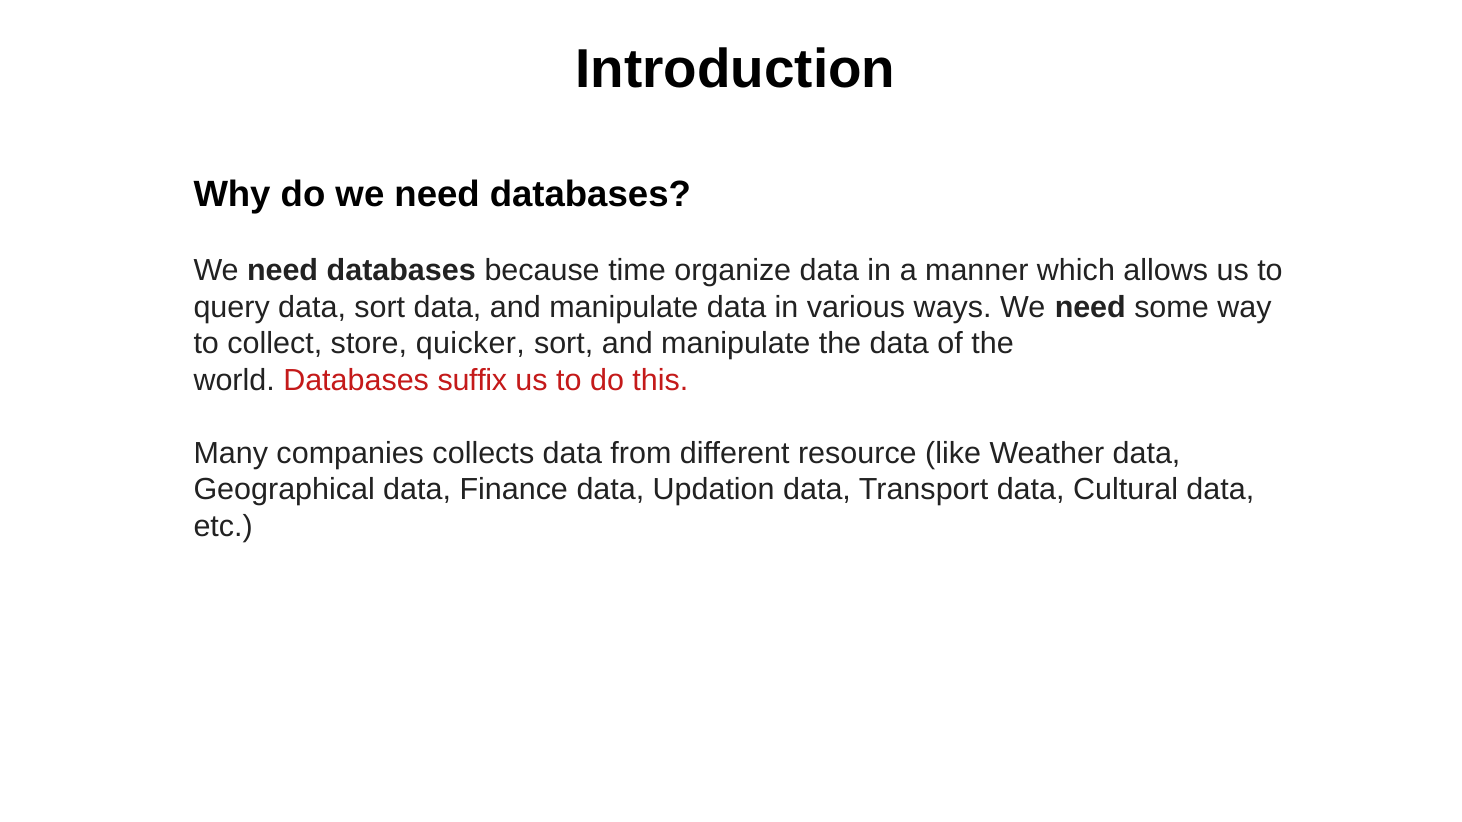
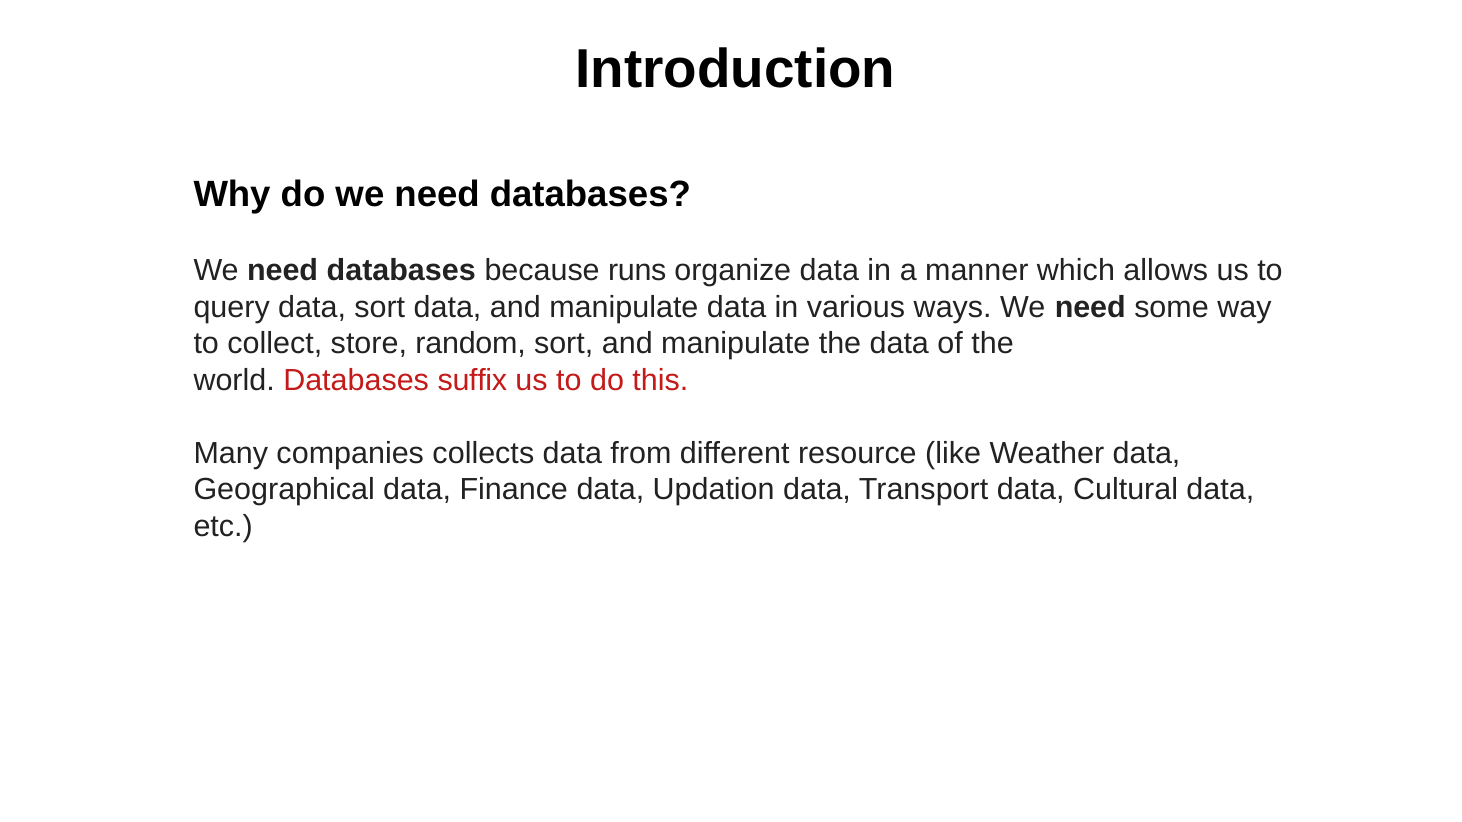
time: time -> runs (637, 271)
quicker: quicker -> random (471, 344)
